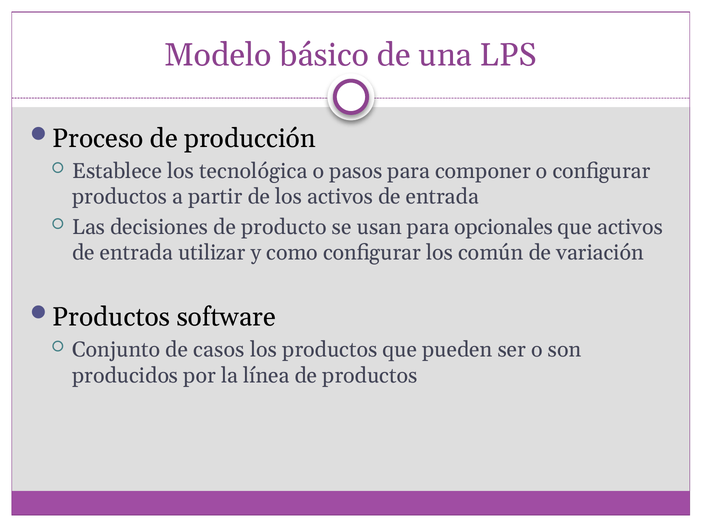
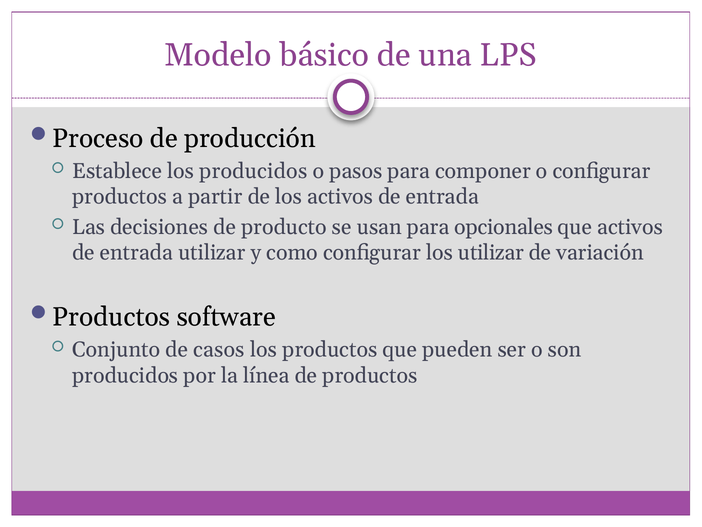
los tecnológica: tecnológica -> producidos (253, 171)
los común: común -> utilizar (491, 252)
